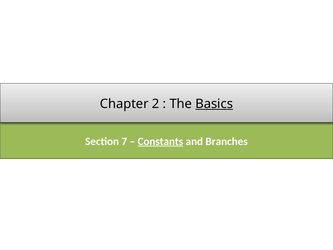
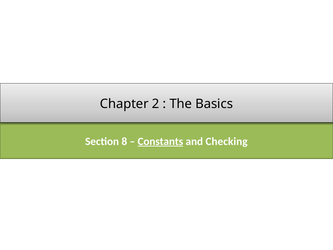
Basics underline: present -> none (214, 104)
7: 7 -> 8 (124, 141)
Branches: Branches -> Checking (227, 141)
